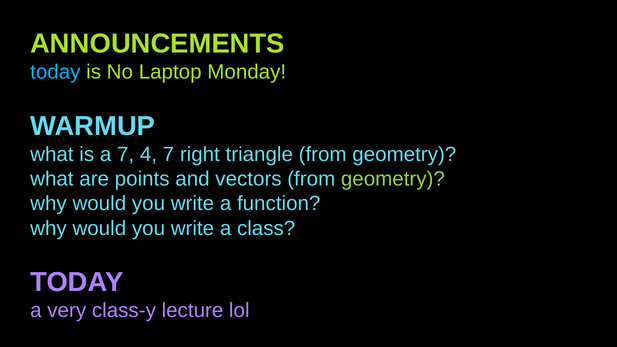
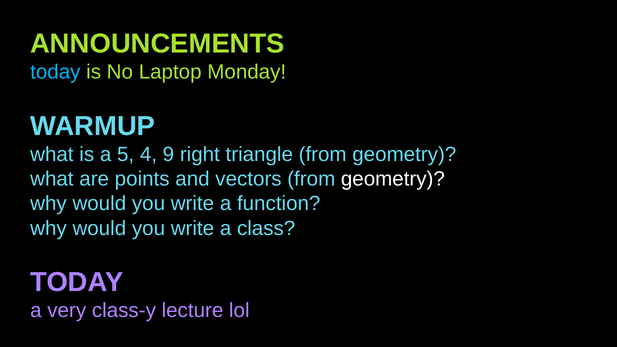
a 7: 7 -> 5 (126, 154)
4 7: 7 -> 9 (168, 154)
geometry colour: light green -> white (393, 179)
